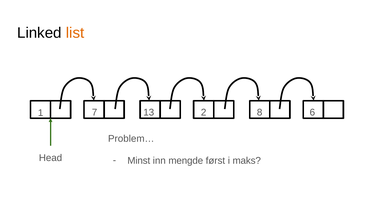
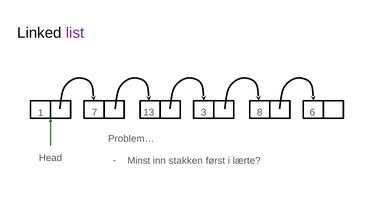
list colour: orange -> purple (75, 33)
2: 2 -> 3 (204, 112)
mengde: mengde -> stakken (186, 161)
maks: maks -> lærte (247, 161)
